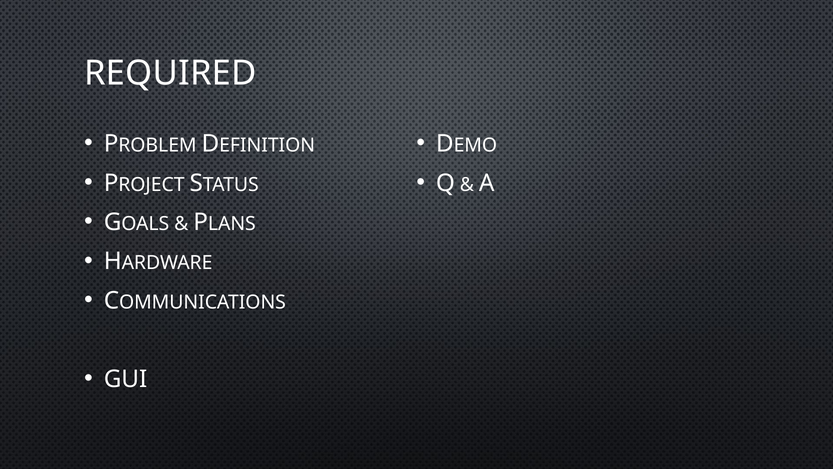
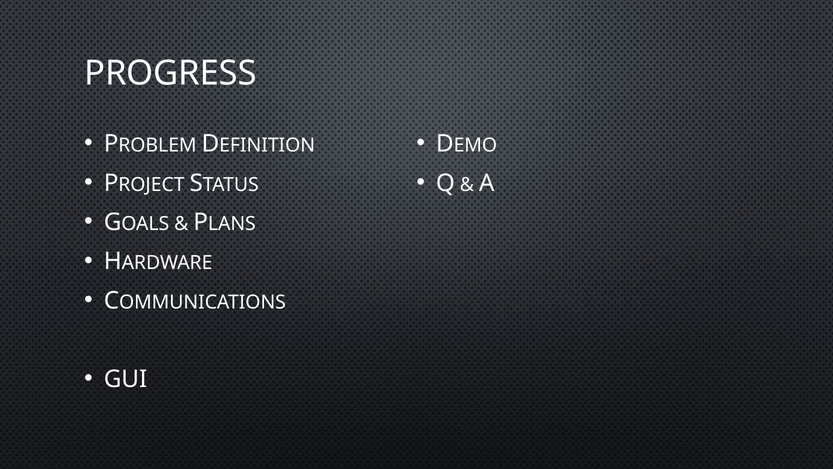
REQUIRED: REQUIRED -> PROGRESS (171, 73)
